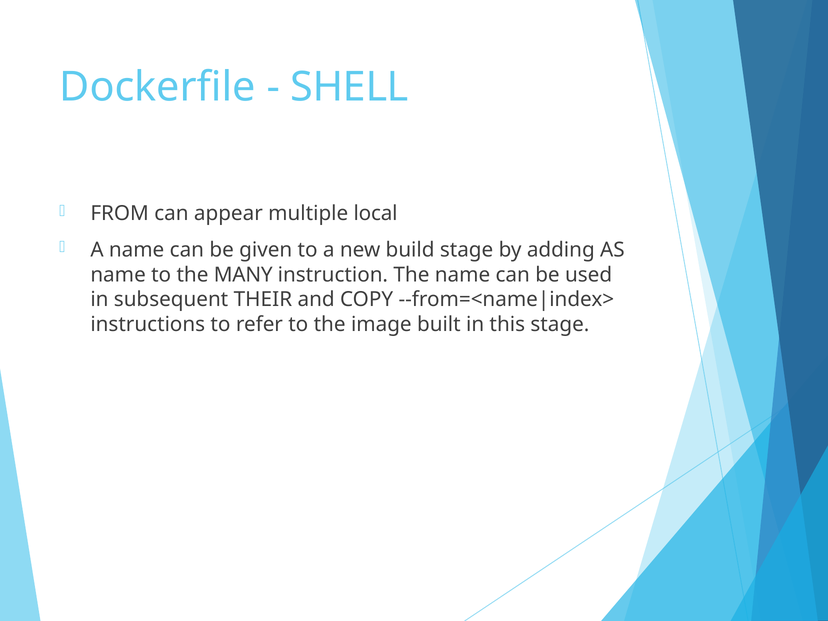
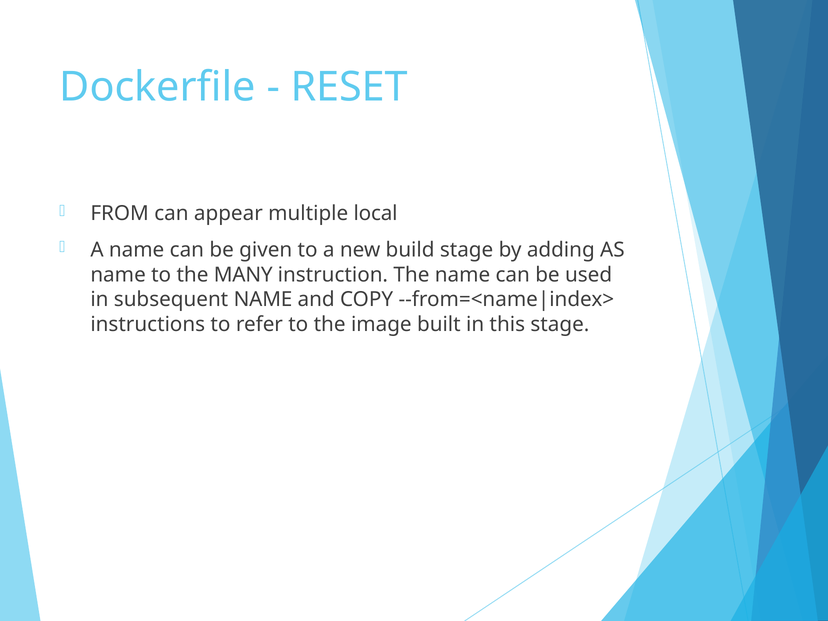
SHELL: SHELL -> RESET (349, 87)
subsequent THEIR: THEIR -> NAME (263, 300)
